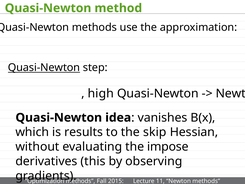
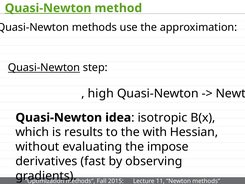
Quasi-Newton underline: none -> present (48, 8)
vanishes: vanishes -> isotropic (162, 118)
skip: skip -> with (155, 133)
this: this -> fast (93, 162)
